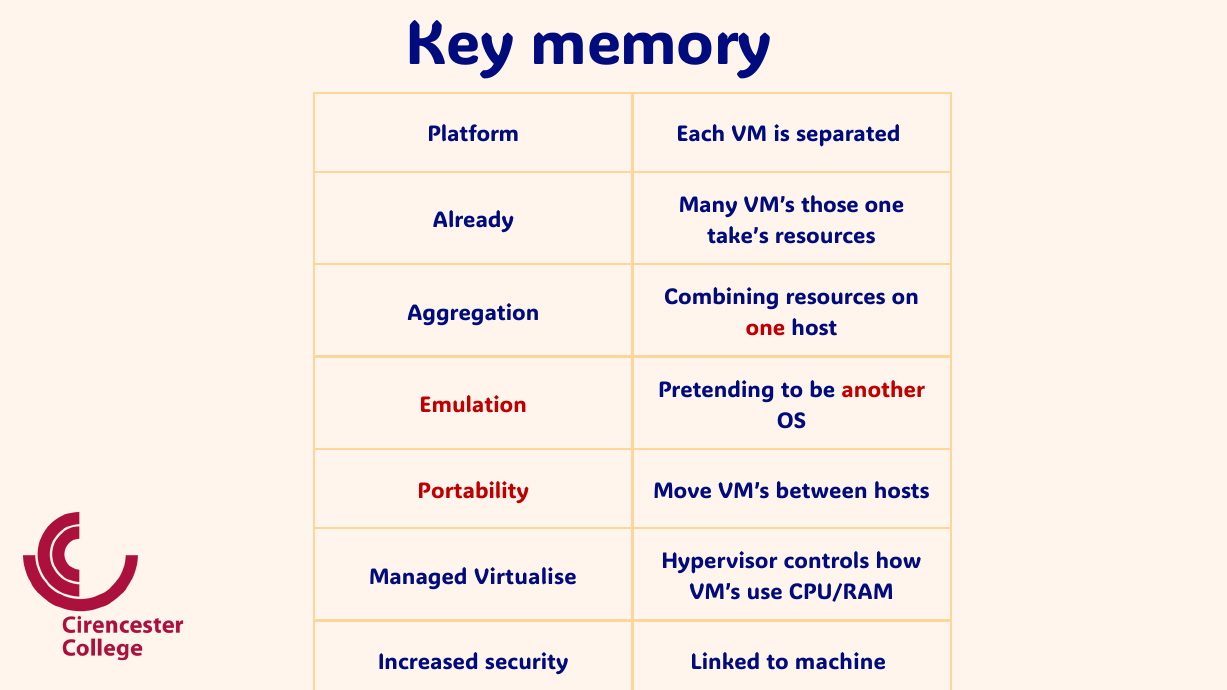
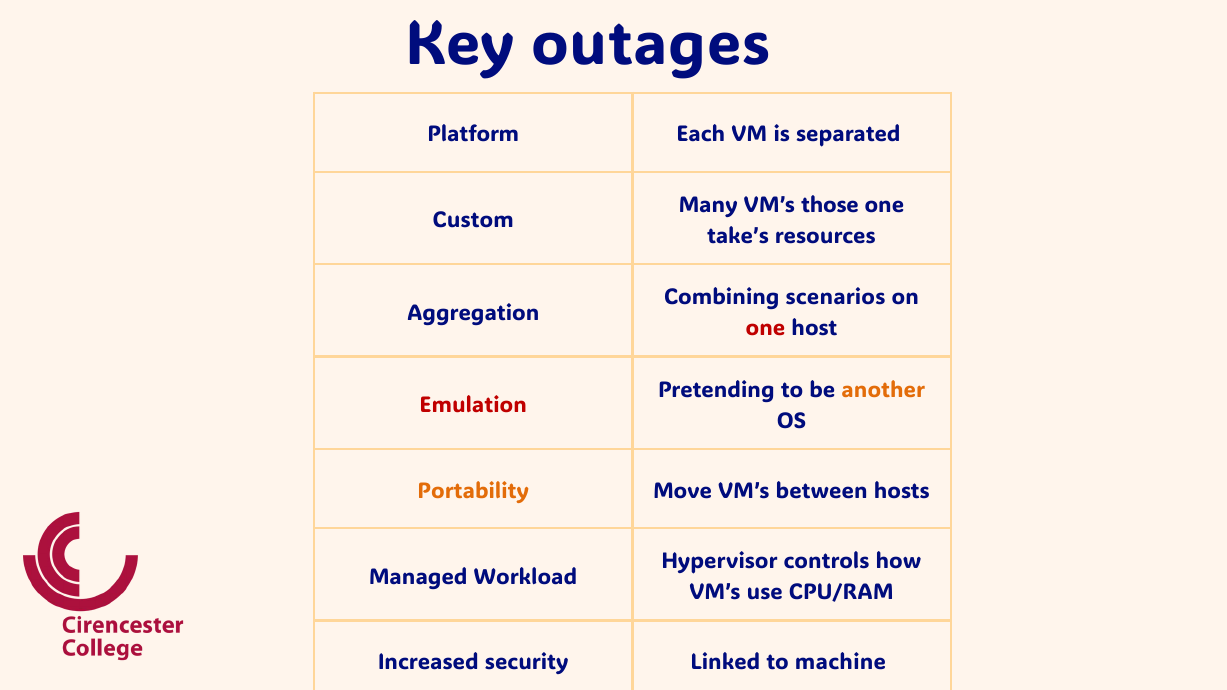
memory: memory -> outages (651, 44)
Already: Already -> Custom (473, 221)
Combining resources: resources -> scenarios (836, 297)
another colour: red -> orange (883, 390)
Portability colour: red -> orange (473, 491)
Virtualise: Virtualise -> Workload (526, 577)
